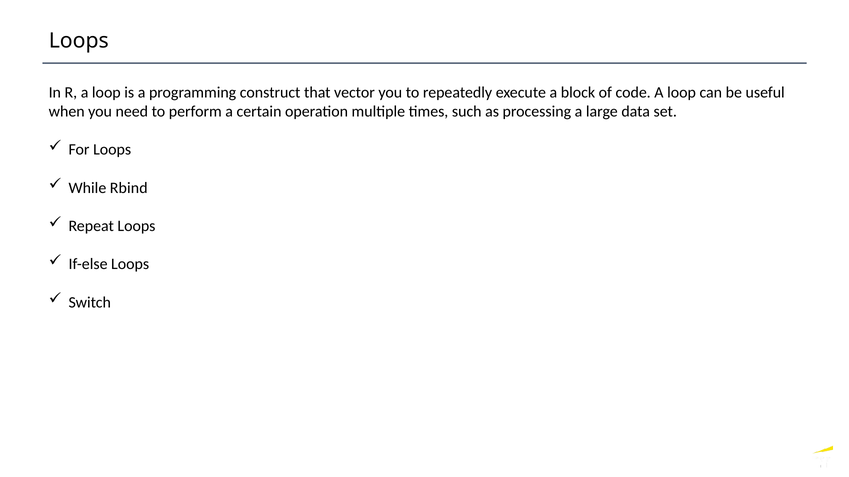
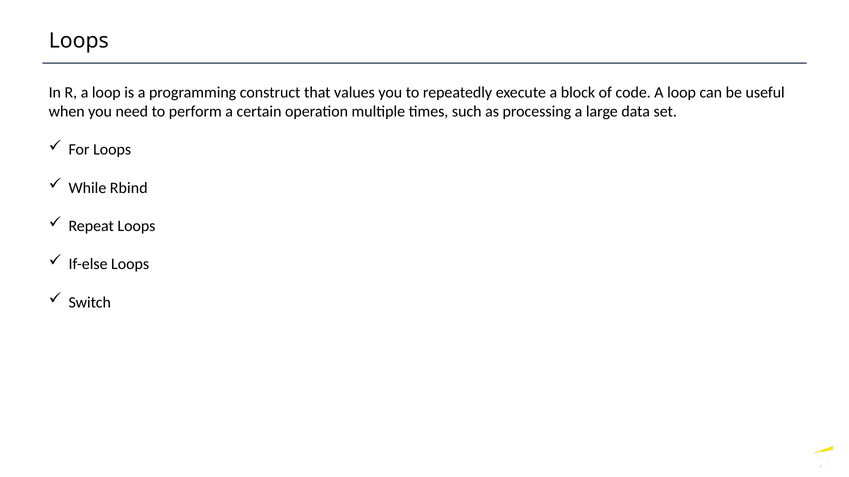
vector: vector -> values (354, 93)
